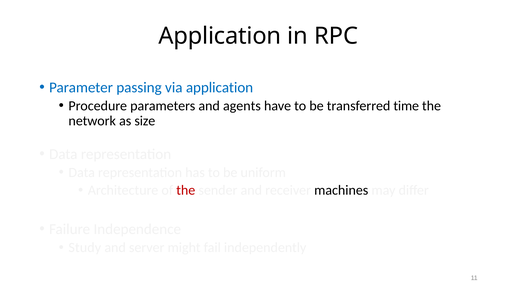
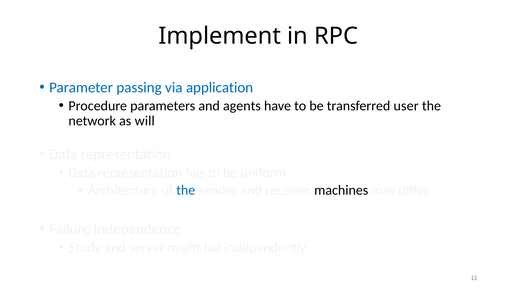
Application: Application -> Implement (220, 36)
time: time -> user (406, 106)
size: size -> will (145, 121)
the colour: red -> blue (186, 190)
